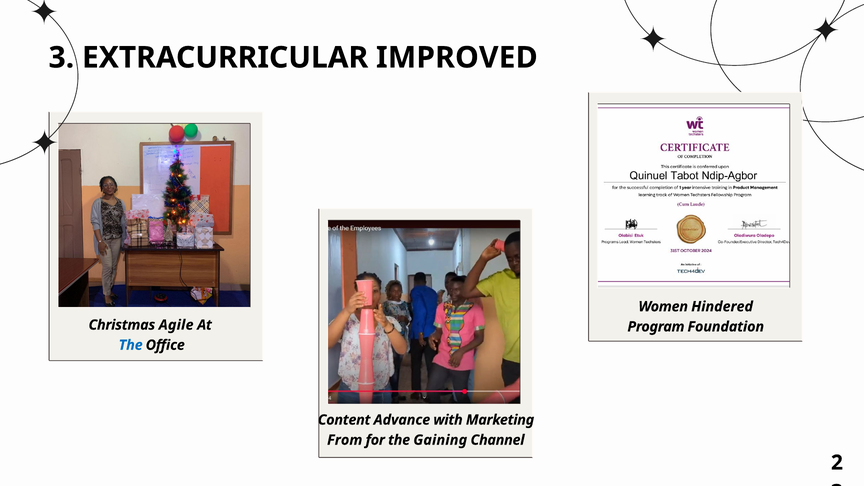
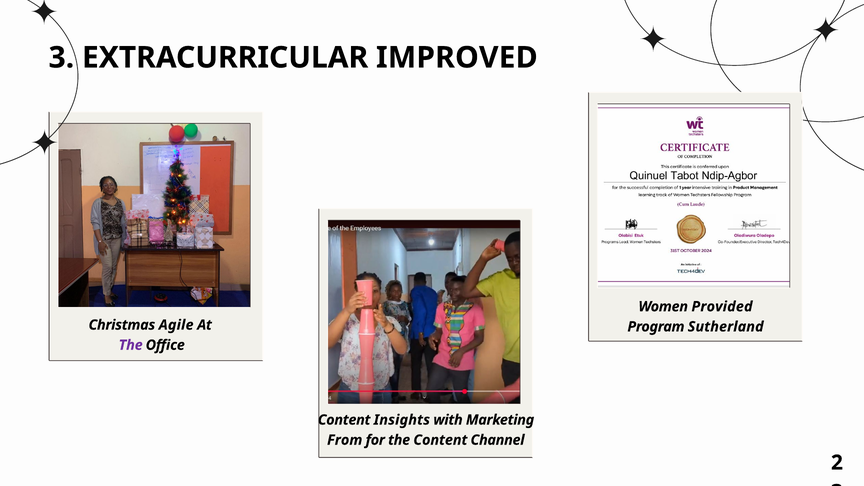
Hindered: Hindered -> Provided (722, 307)
Foundation: Foundation -> Sutherland (726, 327)
The colour: blue -> purple (131, 345)
Advance: Advance -> Insights (402, 420)
the Gaining: Gaining -> Content (440, 440)
